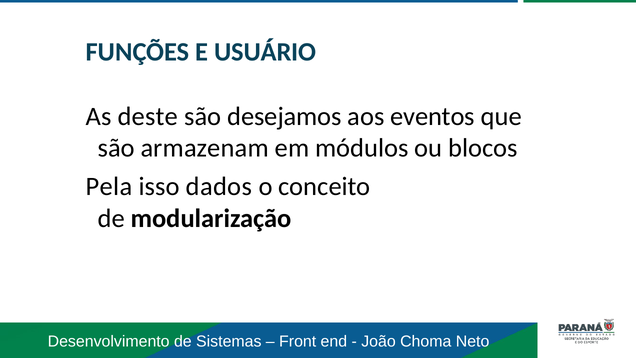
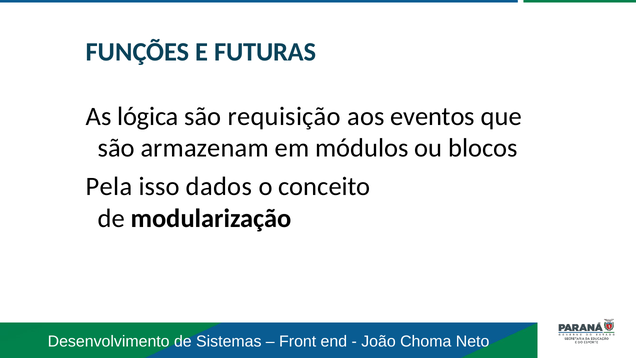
USUÁRIO: USUÁRIO -> FUTURAS (265, 52)
deste: deste -> lógica (148, 116)
desejamos: desejamos -> requisição (284, 116)
